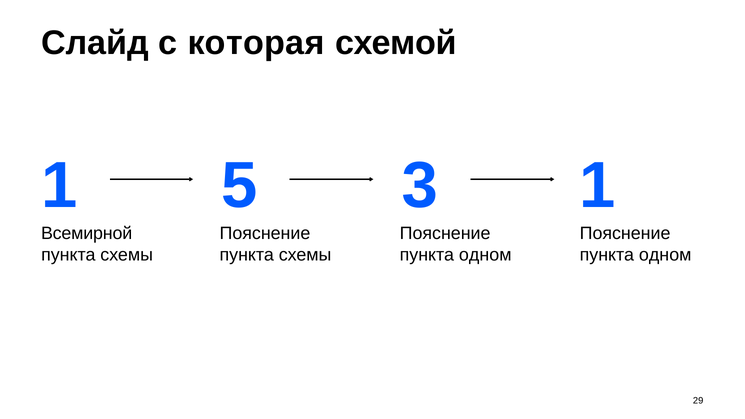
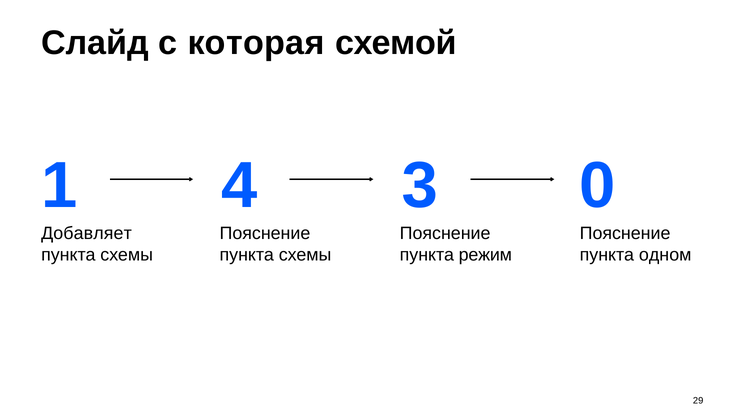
5: 5 -> 4 (240, 186)
3 1: 1 -> 0 (598, 186)
Всемирной: Всемирной -> Добавляет (86, 234)
одном: одном -> режим (485, 255)
